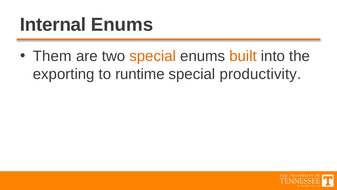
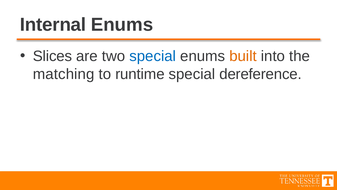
Them: Them -> Slices (52, 56)
special colour: orange -> blue (153, 56)
exporting: exporting -> matching (64, 74)
productivity: productivity -> dereference (261, 74)
